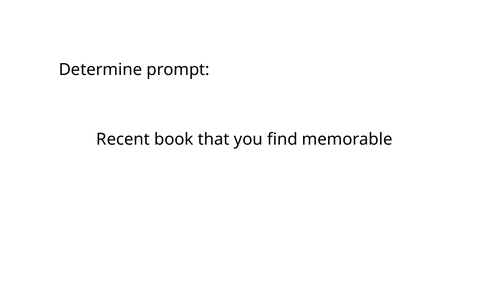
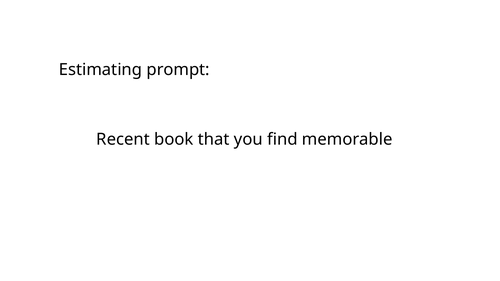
Determine: Determine -> Estimating (101, 70)
